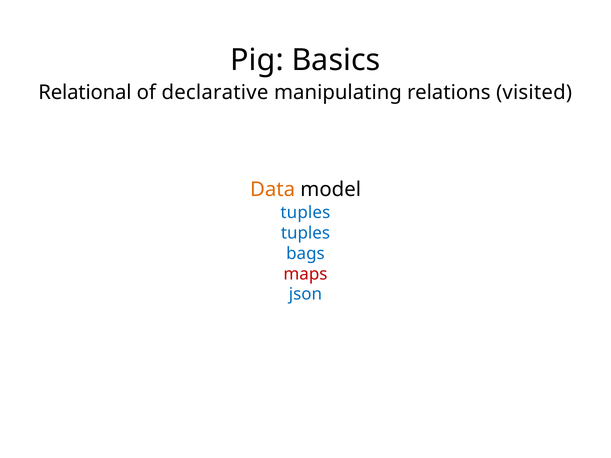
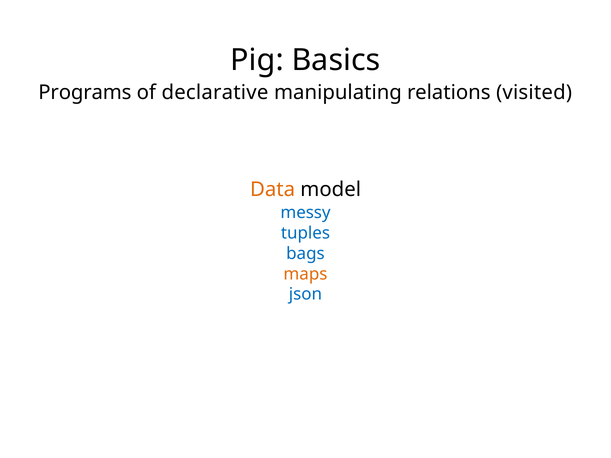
Relational: Relational -> Programs (85, 93)
tuples: tuples -> messy (306, 213)
maps colour: red -> orange (305, 274)
